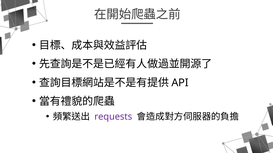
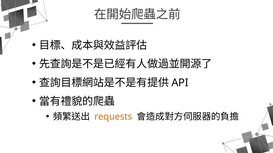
requests colour: purple -> orange (113, 117)
